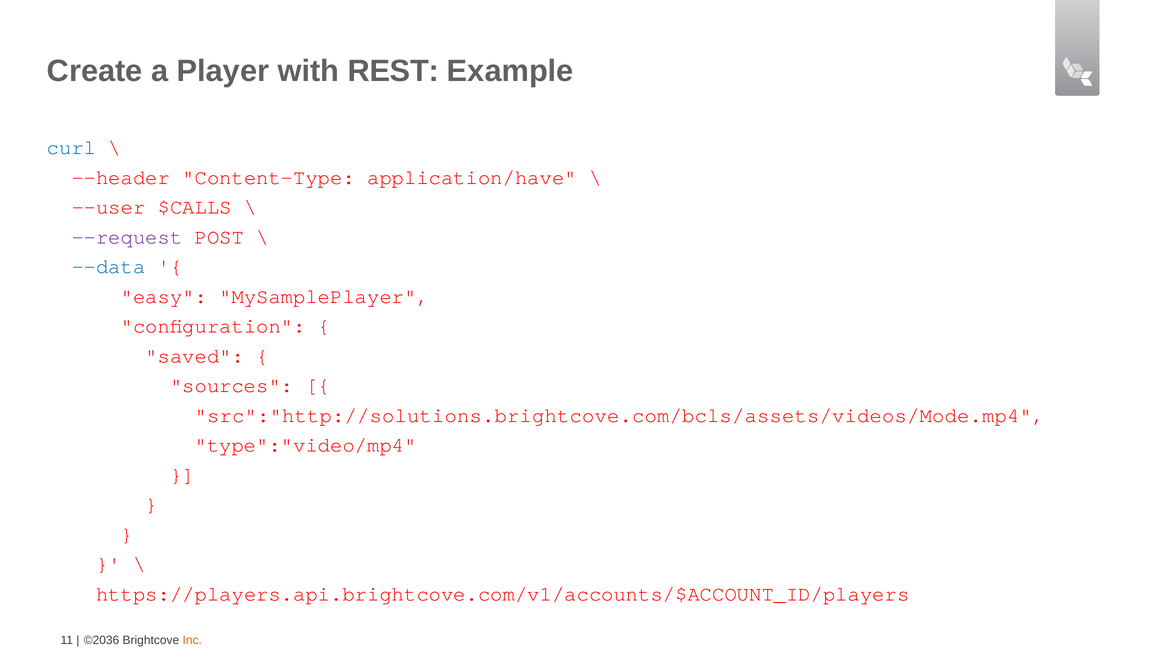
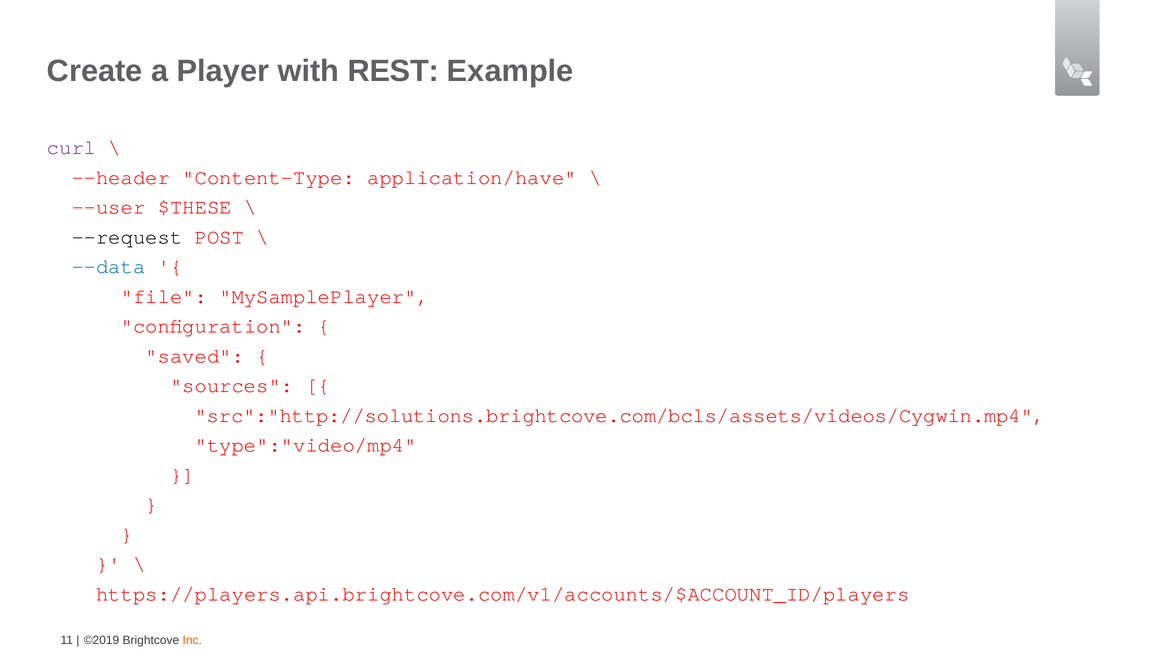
curl colour: blue -> purple (72, 148)
$CALLS: $CALLS -> $THESE (195, 207)
--request colour: purple -> black (127, 237)
easy: easy -> file (164, 297)
src":"http://solutions.brightcove.com/bcls/assets/videos/Mode.mp4: src":"http://solutions.brightcove.com/bcls/assets/videos/Mode.mp4 -> src":"http://solutions.brightcove.com/bcls/assets/videos/Cygwin.mp4 (620, 416)
©2036: ©2036 -> ©2019 (102, 641)
